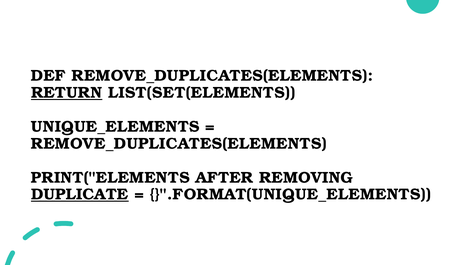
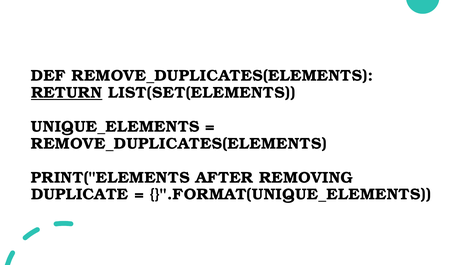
DUPLICATE underline: present -> none (80, 195)
